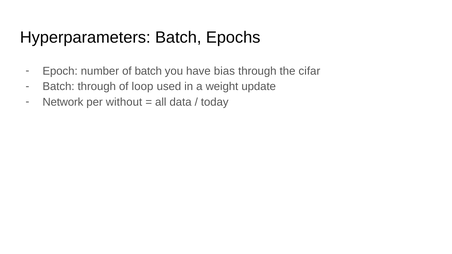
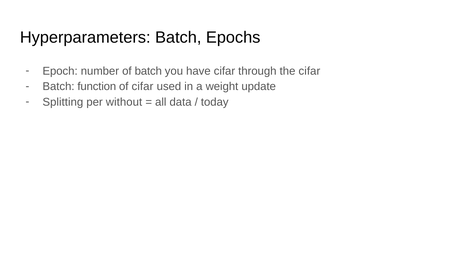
have bias: bias -> cifar (224, 71)
Batch through: through -> function (97, 87)
of loop: loop -> cifar (143, 87)
Network: Network -> Splitting (63, 102)
